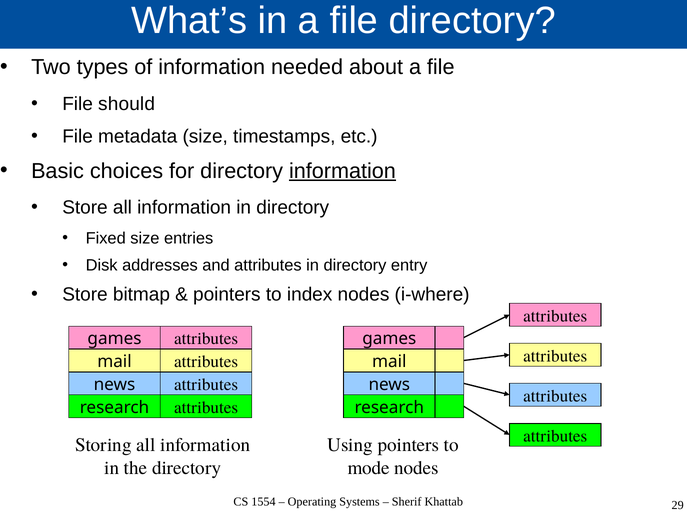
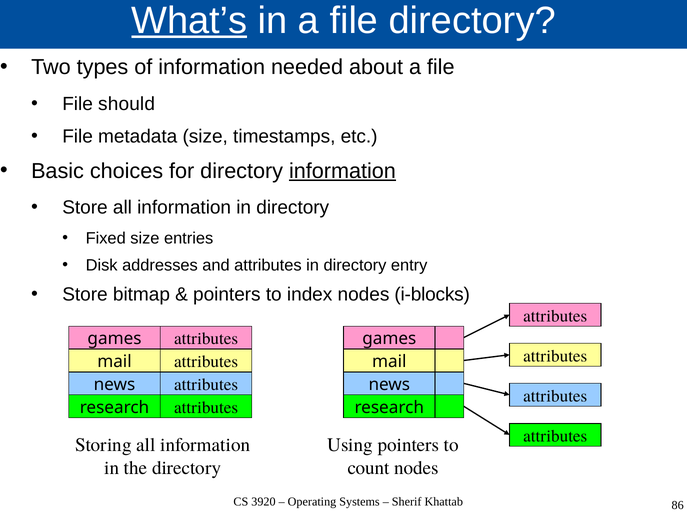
What’s underline: none -> present (189, 20)
i-where: i-where -> i-blocks (432, 294)
mode: mode -> count (369, 468)
1554: 1554 -> 3920 (263, 502)
29: 29 -> 86 (678, 505)
